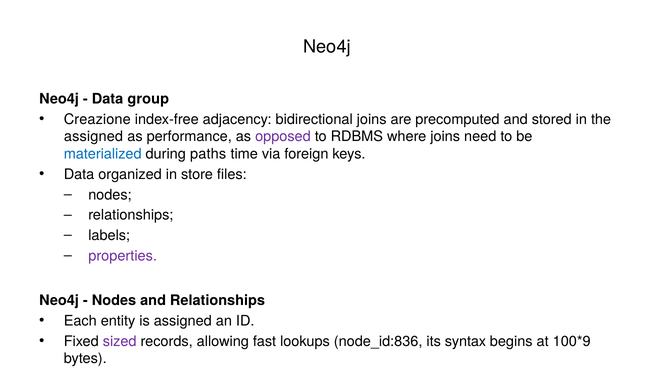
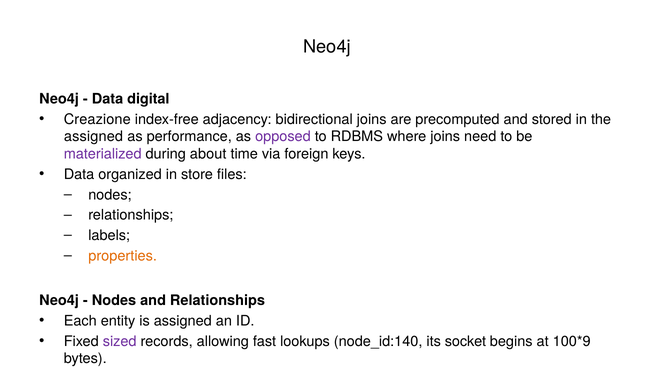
group: group -> digital (148, 99)
materialized colour: blue -> purple (103, 154)
paths: paths -> about (208, 154)
properties colour: purple -> orange (123, 256)
node_id:836: node_id:836 -> node_id:140 (378, 341)
syntax: syntax -> socket (465, 341)
